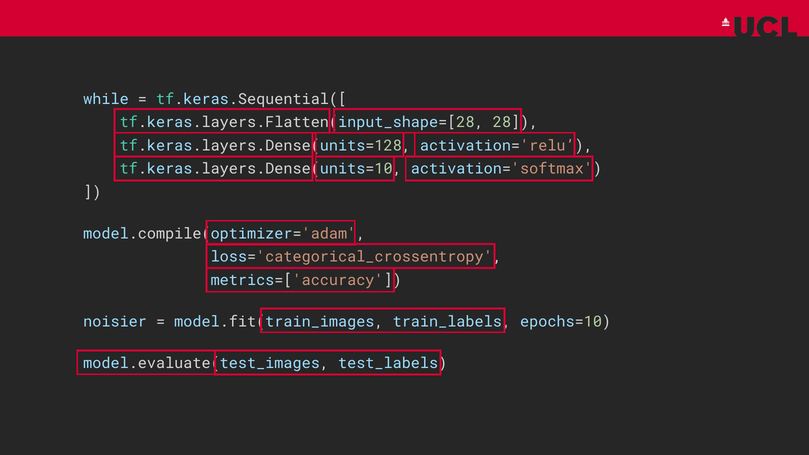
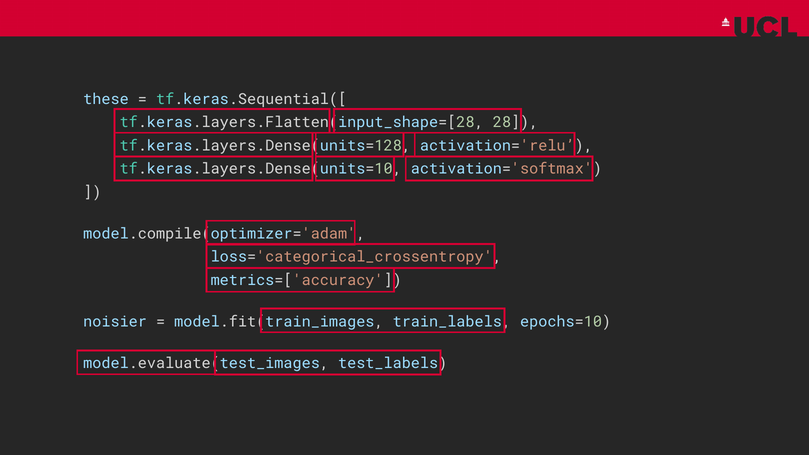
while: while -> these (106, 99)
